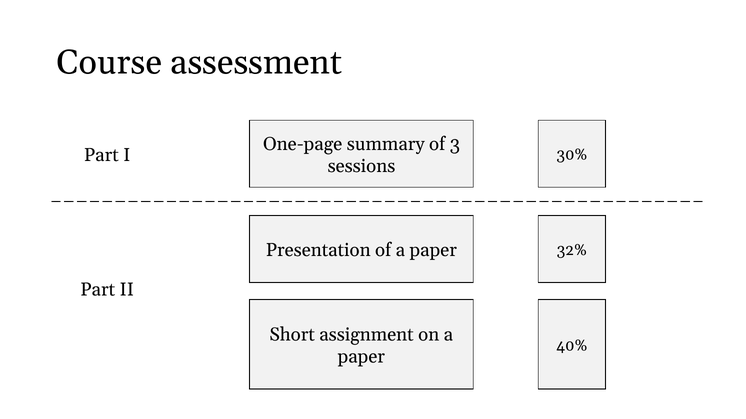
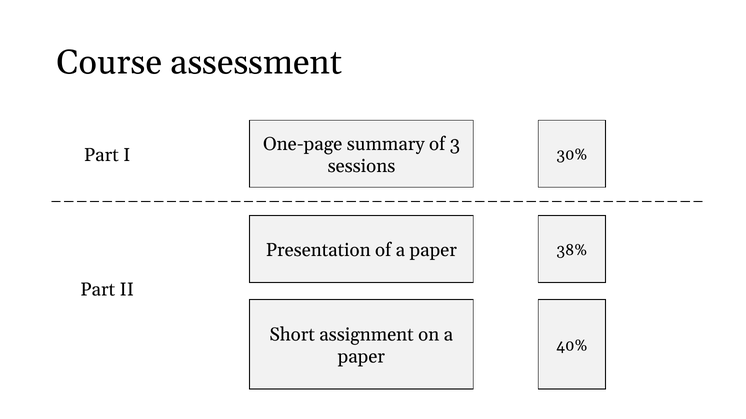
32%: 32% -> 38% (572, 250)
